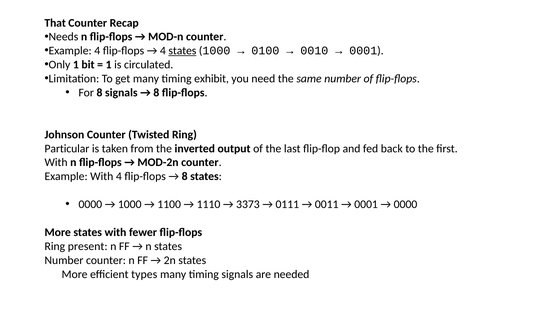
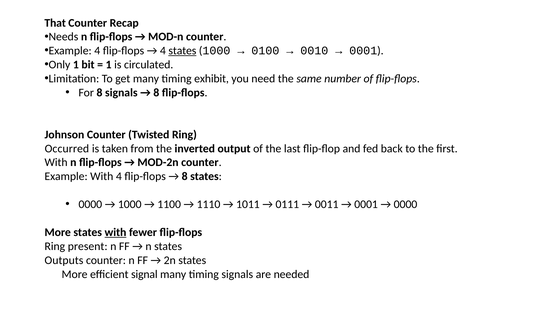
Particular: Particular -> Occurred (67, 148)
3373: 3373 -> 1011 (248, 204)
with underline: none -> present (115, 232)
Number: Number -> Outputs (64, 260)
types: types -> signal (144, 274)
